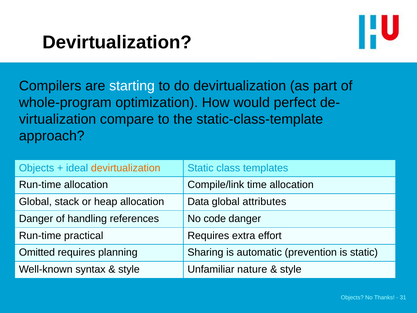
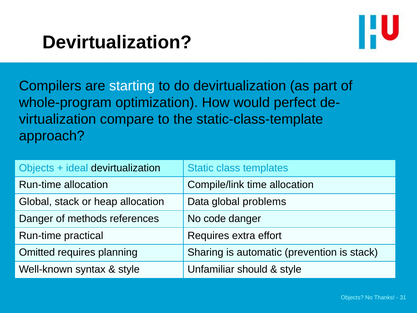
devirtualization colour: orange -> black (126, 168)
attributes: attributes -> problems (264, 202)
handling: handling -> methods (87, 218)
is static: static -> stack (364, 252)
nature: nature -> should (252, 269)
